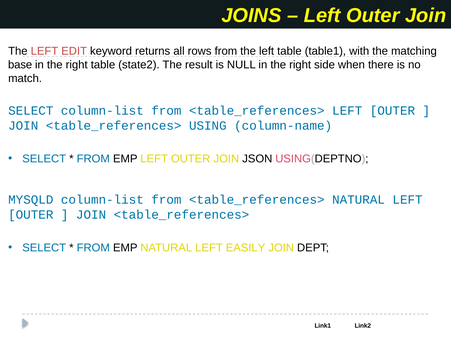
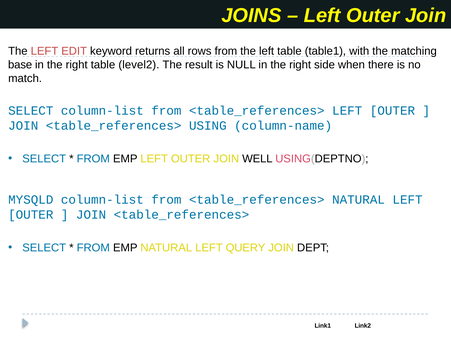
state2: state2 -> level2 (139, 65)
JSON: JSON -> WELL (257, 158)
EASILY: EASILY -> QUERY (246, 247)
